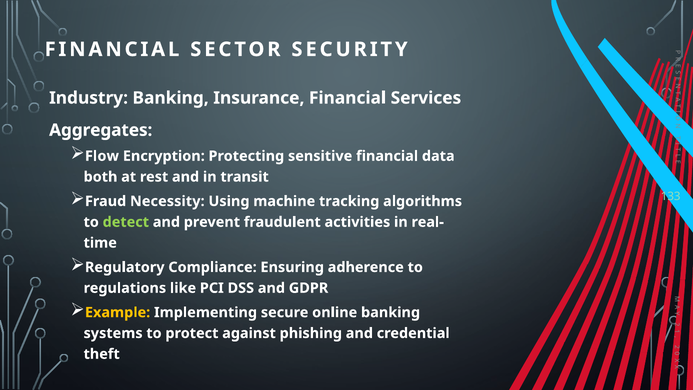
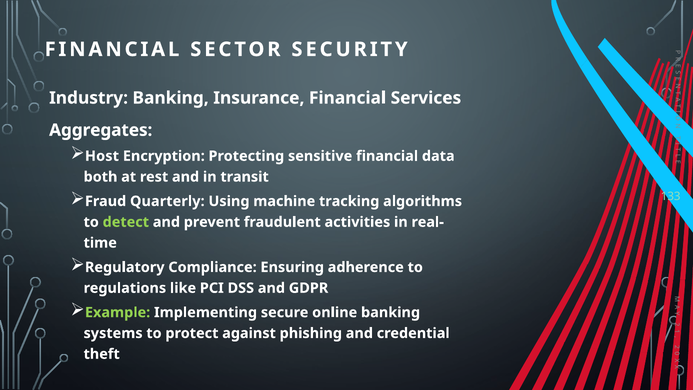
Flow: Flow -> Host (102, 156)
Necessity: Necessity -> Quarterly (167, 201)
Example colour: yellow -> light green (118, 312)
